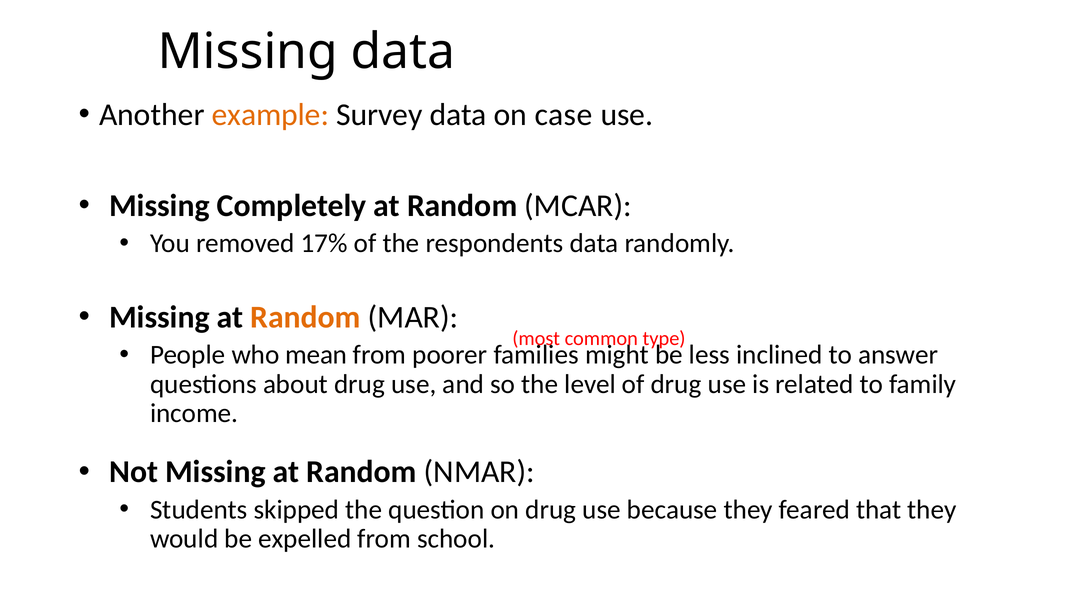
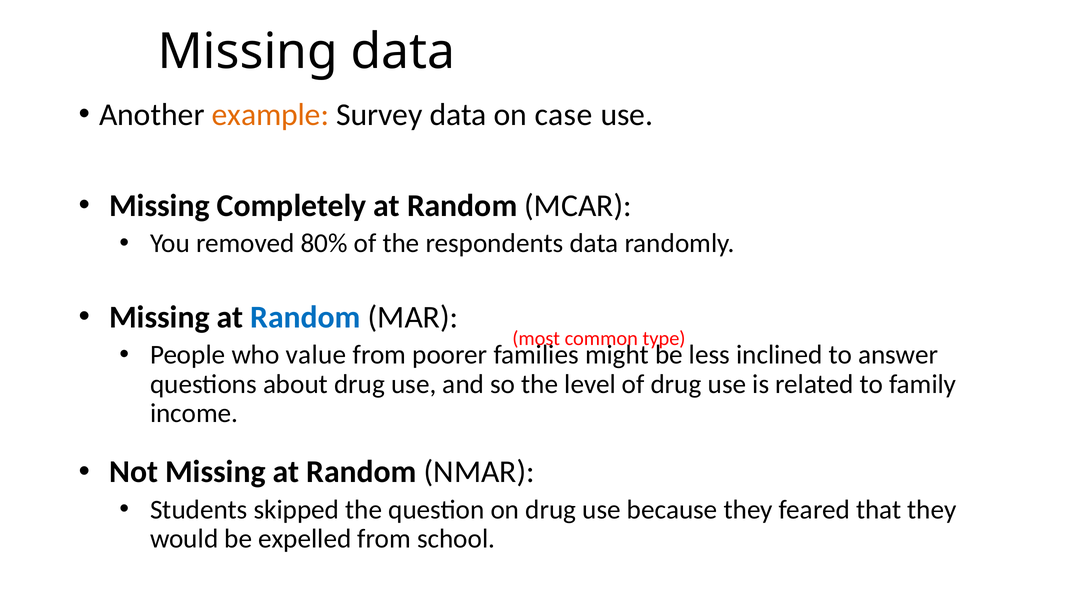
17%: 17% -> 80% (324, 243)
Random colour: orange -> blue (306, 317)
mean: mean -> value (316, 355)
